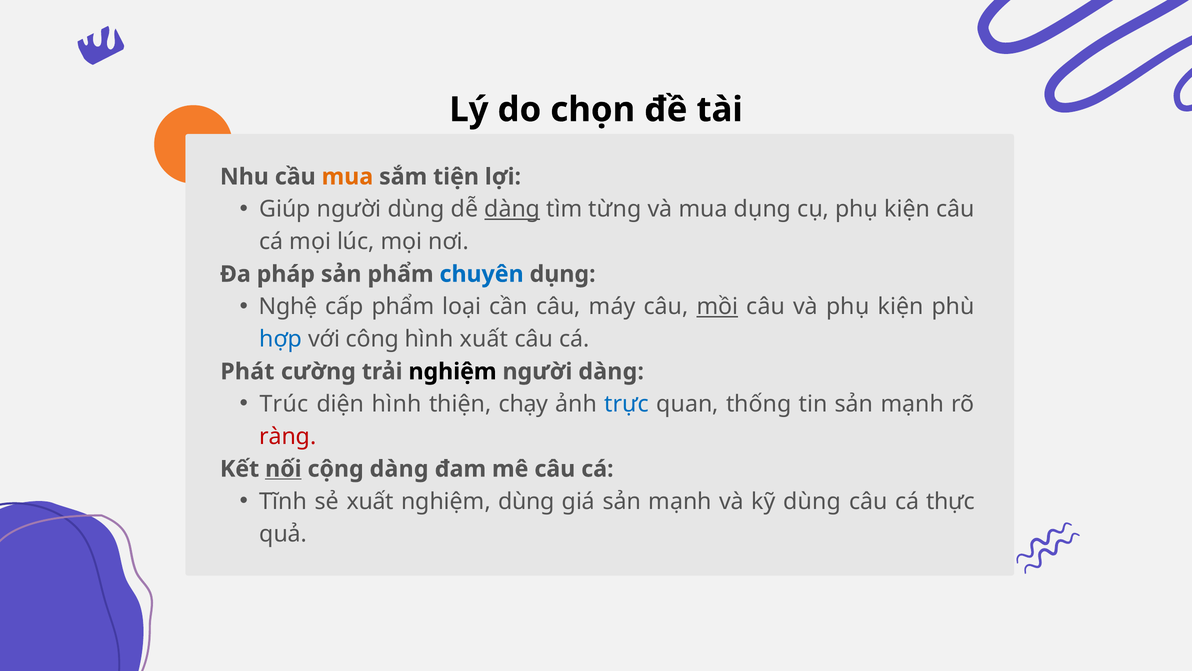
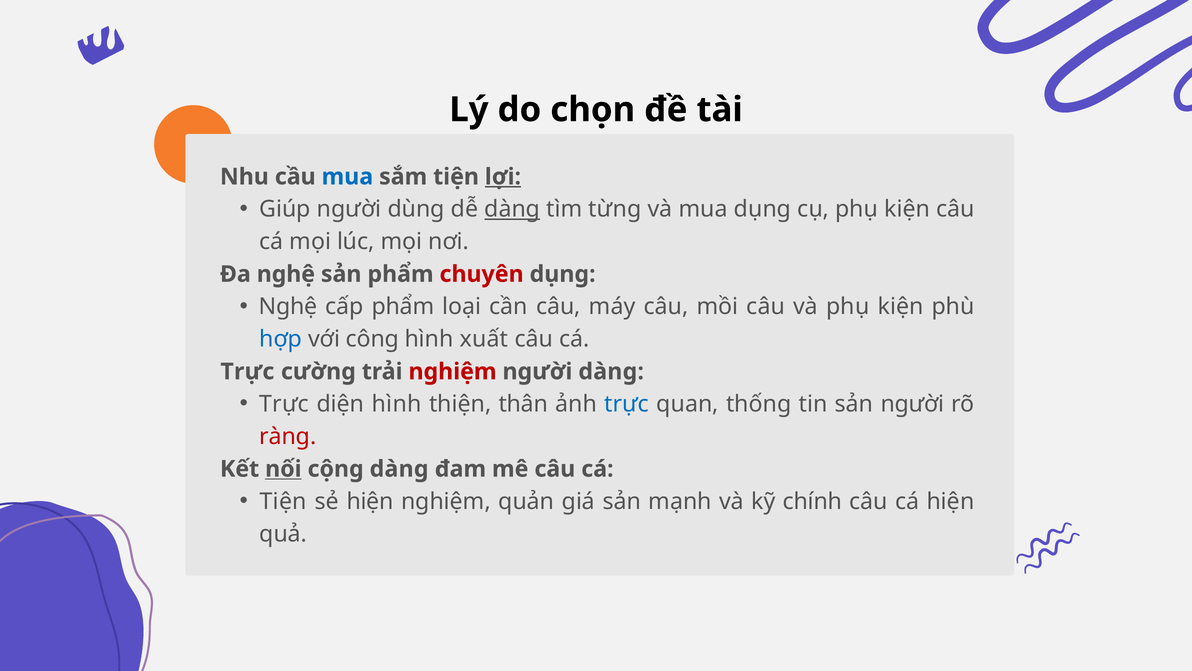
mua colour: orange -> blue (347, 177)
lợi underline: none -> present (503, 177)
Đa pháp: pháp -> nghệ (286, 274)
chuyên colour: blue -> red (482, 274)
mồi underline: present -> none (717, 306)
Phát: Phát -> Trực (247, 371)
nghiệm colour: black -> red (452, 371)
Trúc: Trúc -> Trực (284, 404)
chạy: chạy -> thân (523, 404)
tin sản mạnh: mạnh -> người (912, 404)
Tĩnh: Tĩnh -> Tiện (283, 501)
sẻ xuất: xuất -> hiện (370, 501)
nghiệm dùng: dùng -> quản (526, 501)
kỹ dùng: dùng -> chính (812, 501)
cá thực: thực -> hiện (951, 501)
